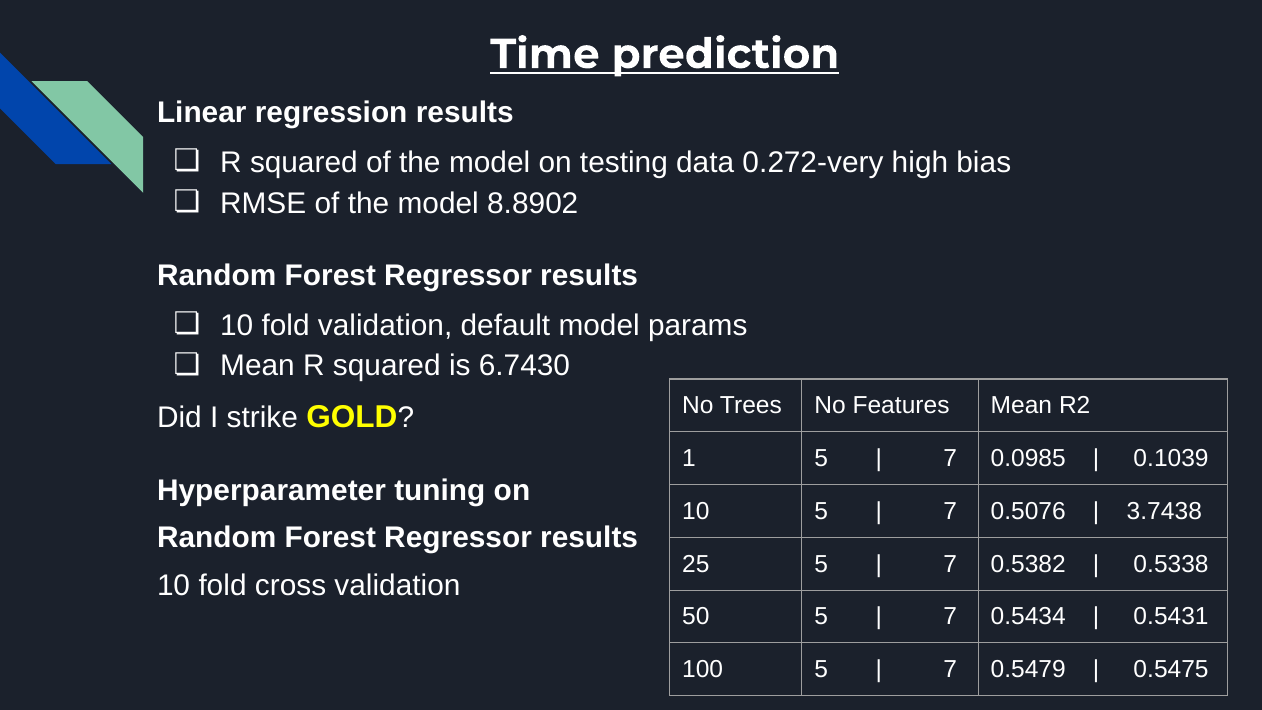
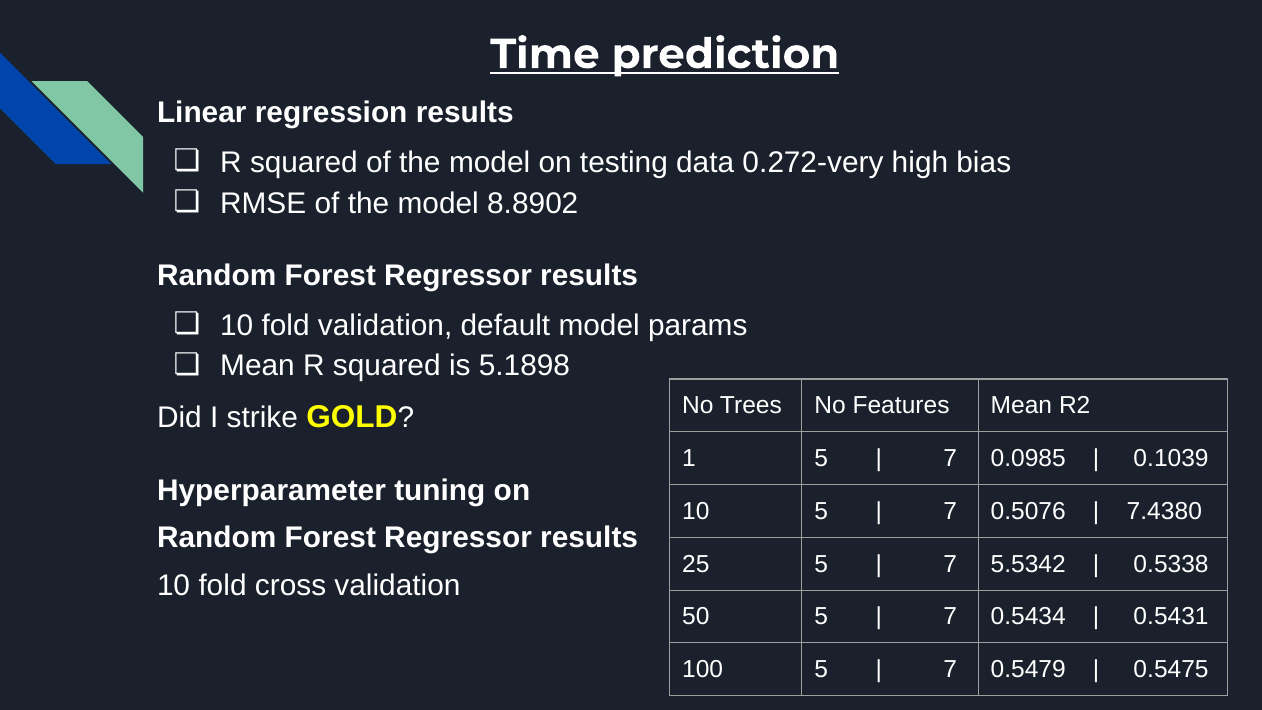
6.7430: 6.7430 -> 5.1898 (524, 366)
3.7438: 3.7438 -> 7.4380 (1164, 511)
0.5382: 0.5382 -> 5.5342 (1028, 564)
